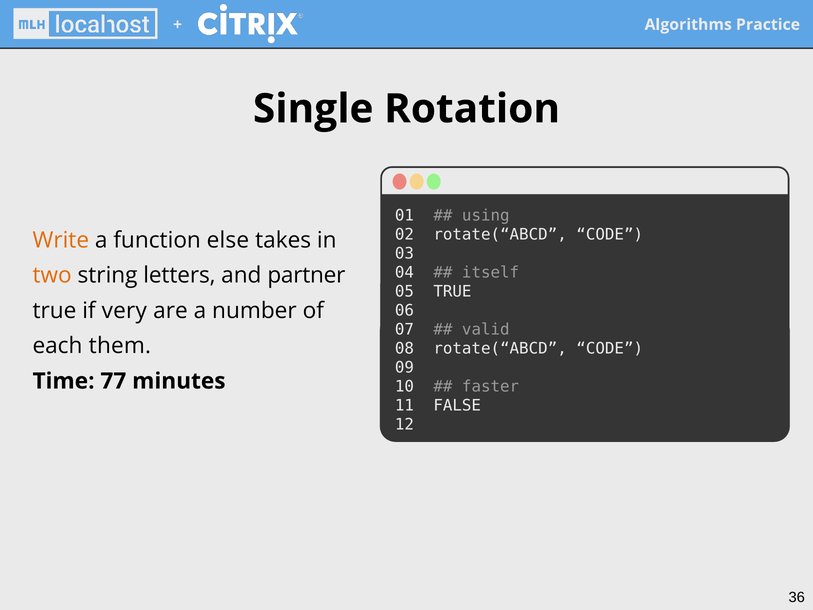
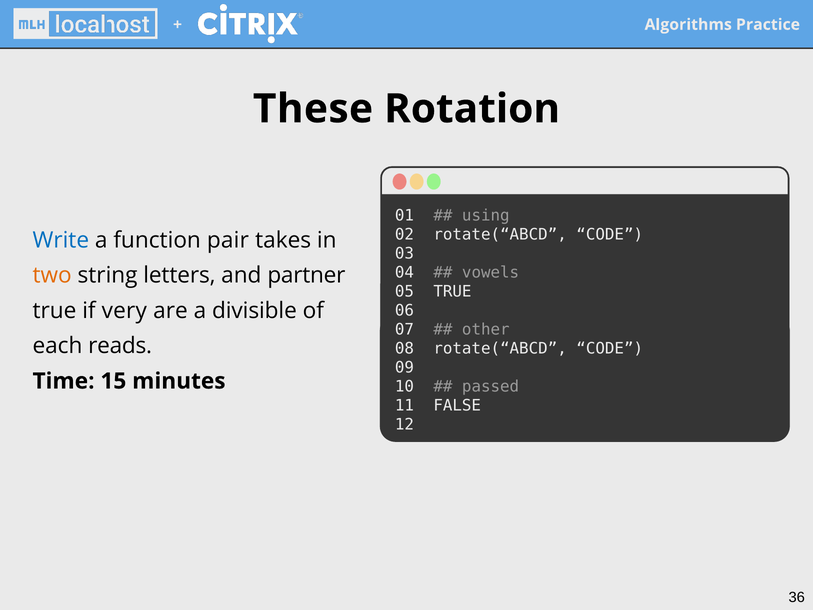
Single: Single -> These (313, 109)
Write colour: orange -> blue (61, 240)
else: else -> pair (228, 240)
itself: itself -> vowels (491, 273)
number: number -> divisible (254, 310)
valid: valid -> other (486, 330)
them: them -> reads (120, 346)
77: 77 -> 15 (113, 381)
faster: faster -> passed (491, 386)
